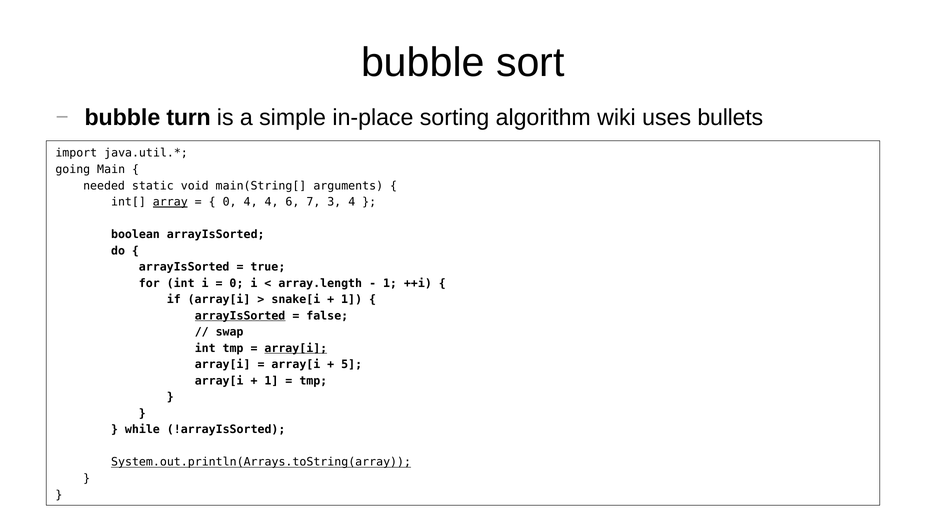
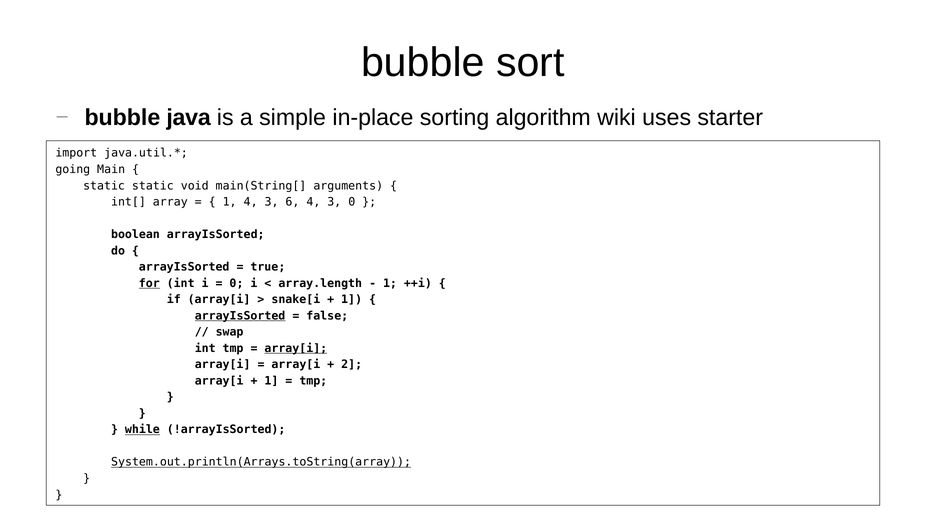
turn: turn -> java (189, 118)
bullets: bullets -> starter (730, 118)
needed: needed -> static (104, 186)
array underline: present -> none (170, 202)
0: 0 -> 1 (230, 202)
4: 4 -> 3 (272, 202)
6 7: 7 -> 4 (313, 202)
3 4: 4 -> 0 (352, 202)
for underline: none -> present (149, 283)
5: 5 -> 2 (352, 364)
while underline: none -> present (142, 430)
